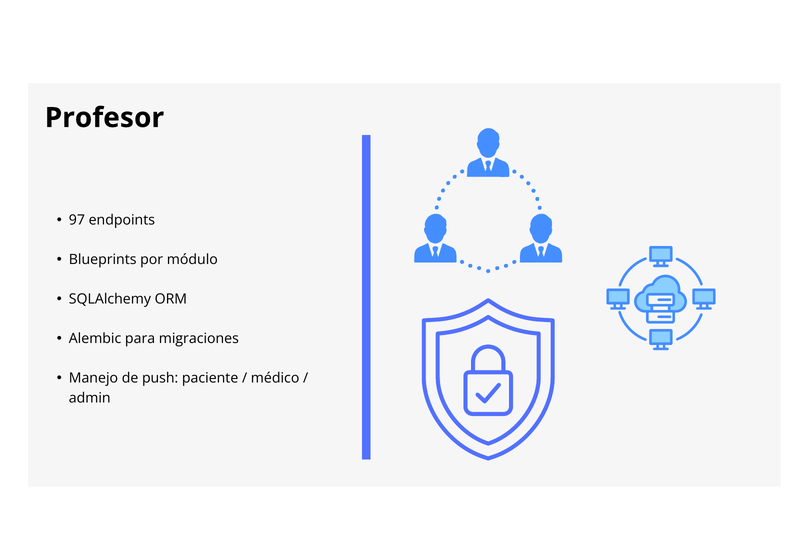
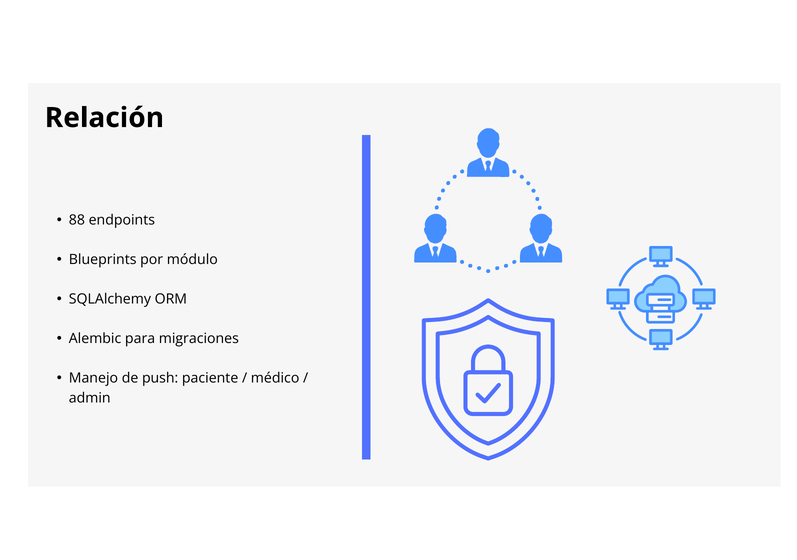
Profesor: Profesor -> Relación (104, 118)
97: 97 -> 88 (77, 220)
